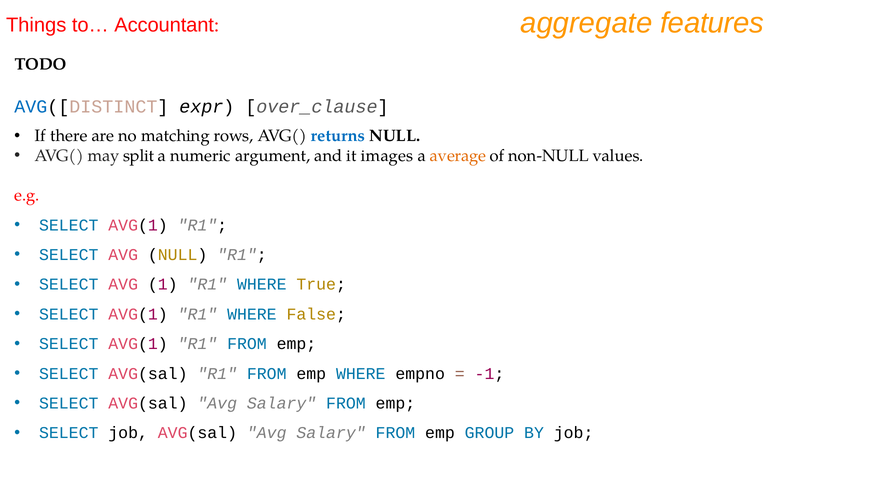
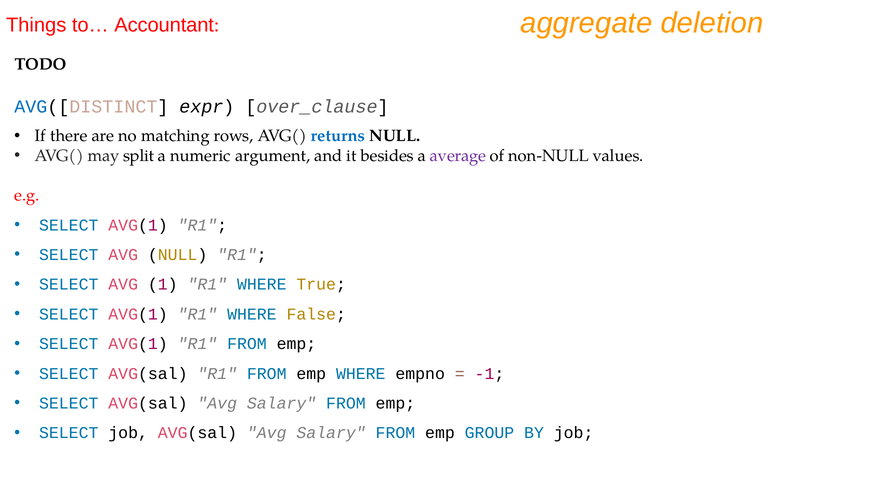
features: features -> deletion (712, 23)
images: images -> besides (387, 156)
average colour: orange -> purple (458, 156)
